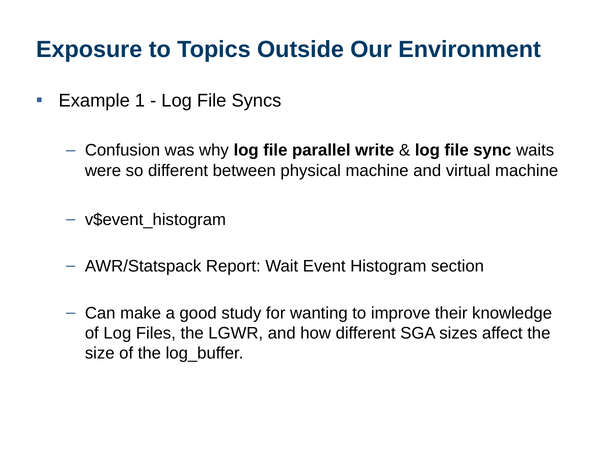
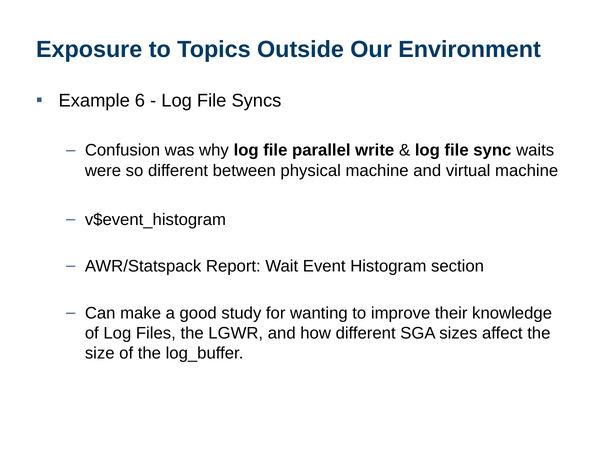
1: 1 -> 6 (140, 100)
